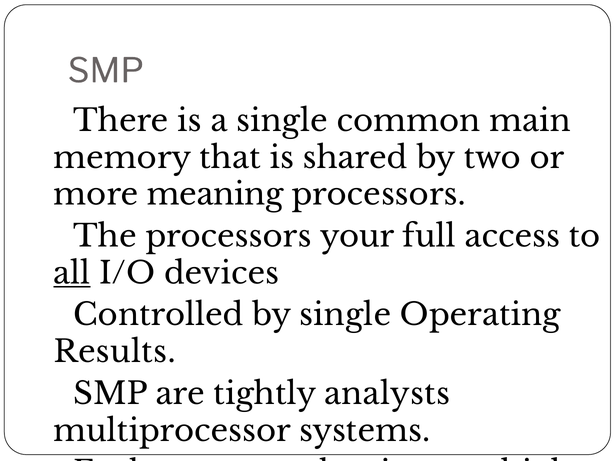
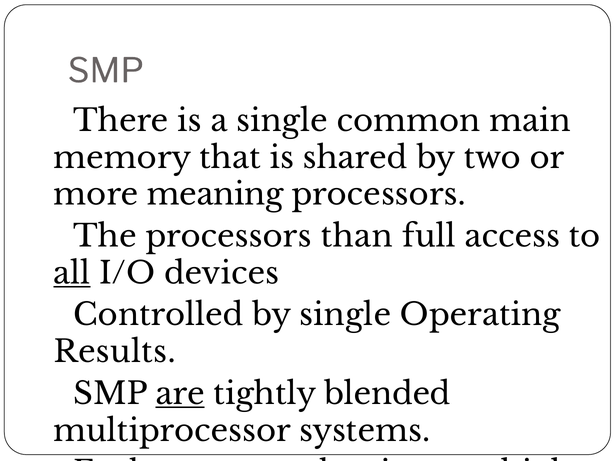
your: your -> than (357, 237)
are underline: none -> present (180, 394)
analysts: analysts -> blended (387, 394)
